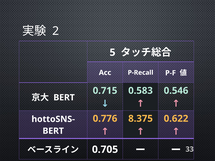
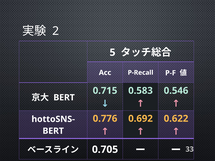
8.375: 8.375 -> 0.692 (141, 119)
